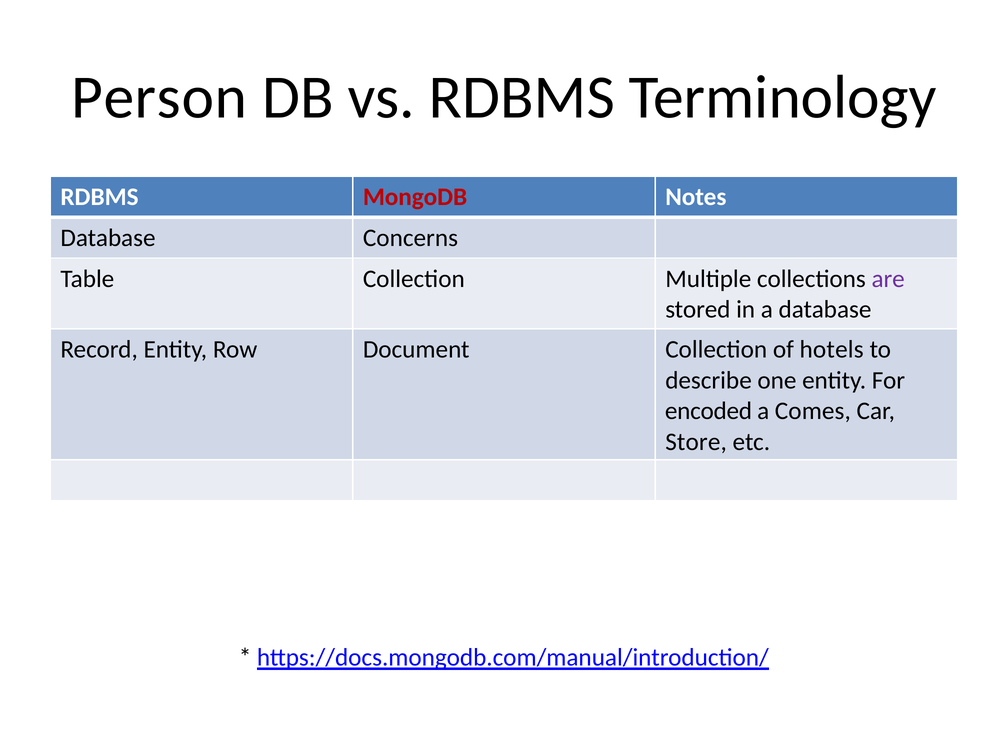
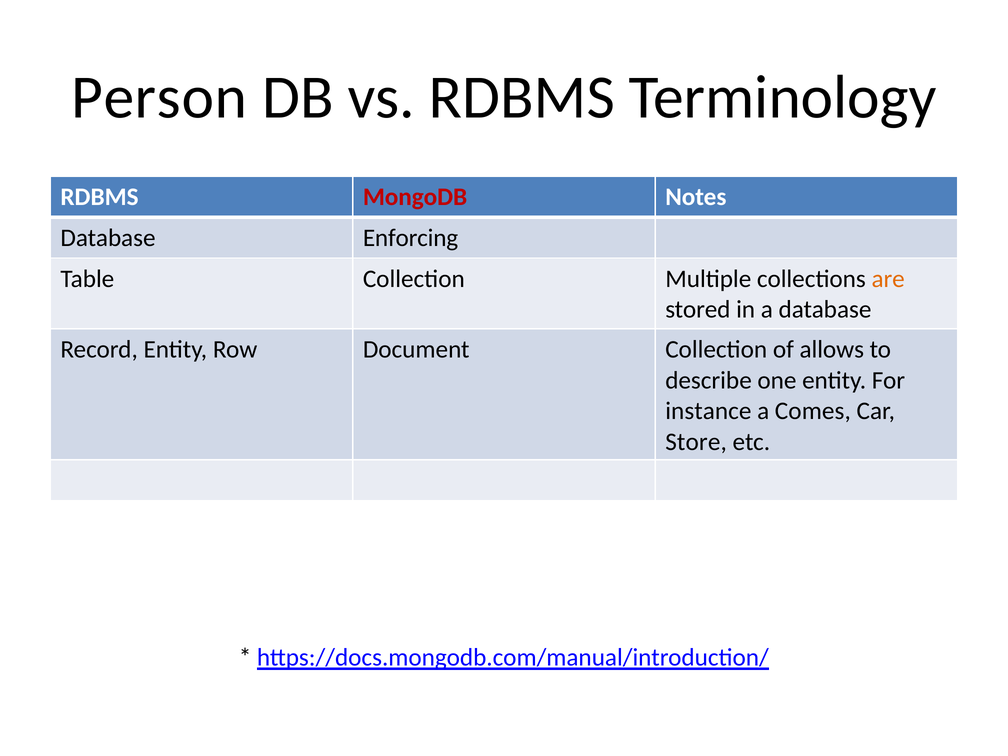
Concerns: Concerns -> Enforcing (411, 238)
are colour: purple -> orange (888, 279)
hotels: hotels -> allows (832, 349)
encoded: encoded -> instance (708, 411)
